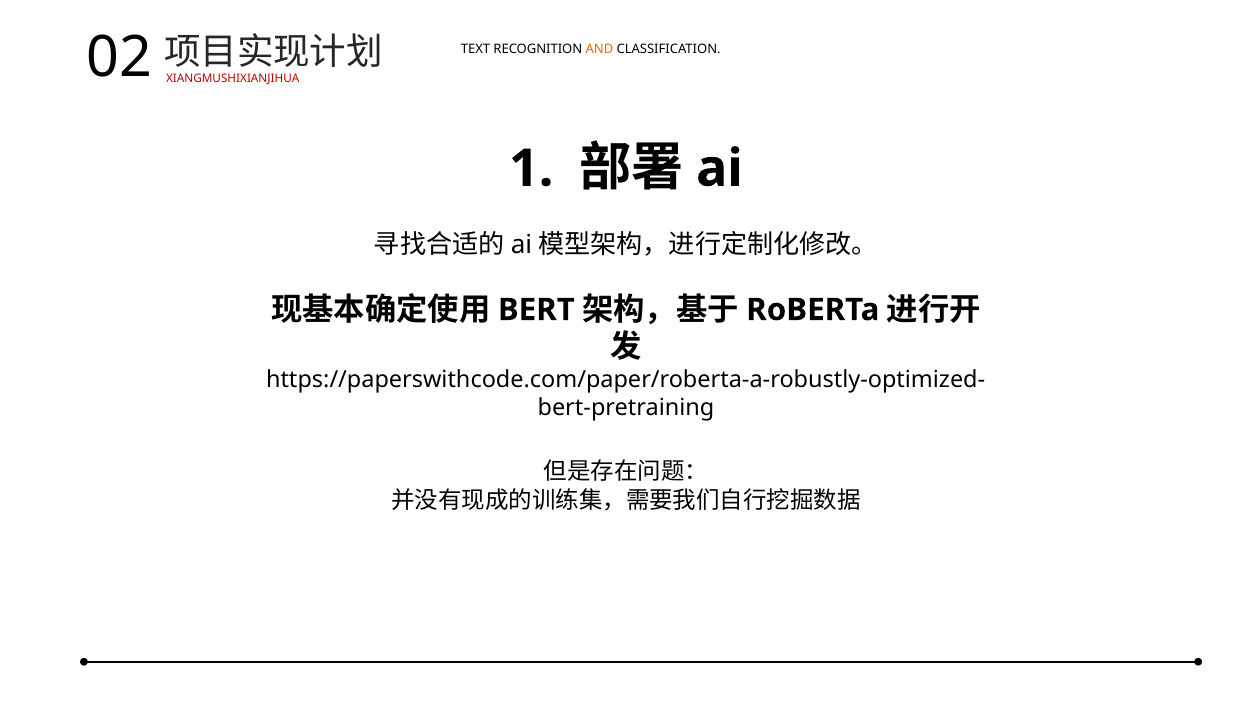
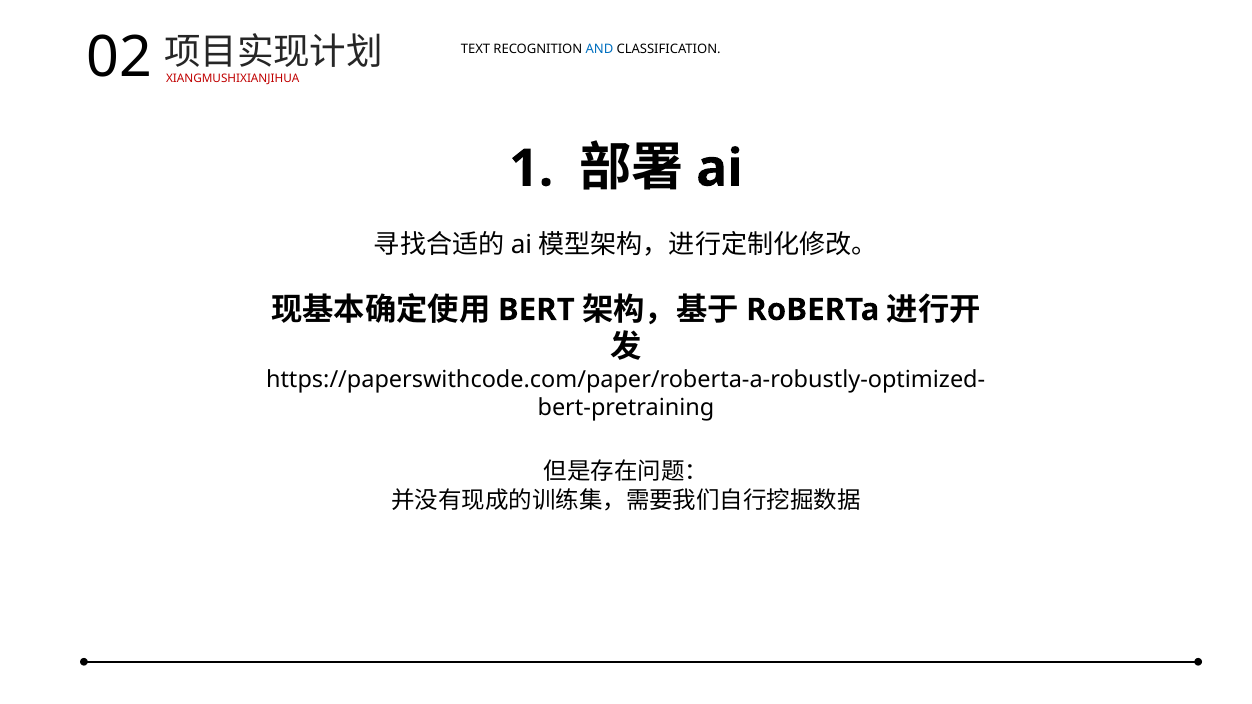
AND colour: orange -> blue (600, 50)
